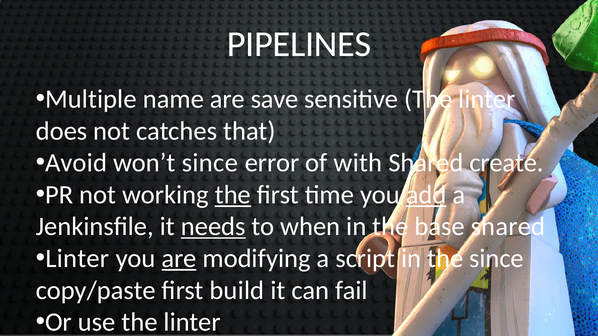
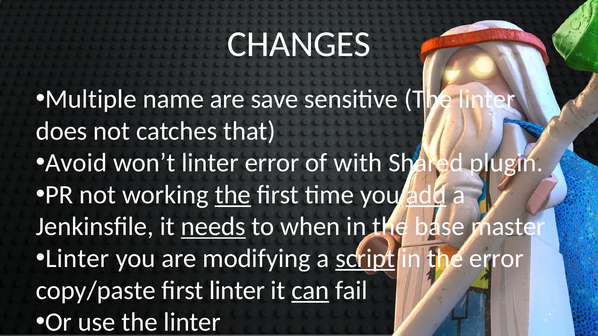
PIPELINES: PIPELINES -> CHANGES (299, 44)
won’t since: since -> linter (210, 163)
create: create -> plugin (506, 163)
base shared: shared -> master (508, 227)
are underline: present -> none (179, 259)
script underline: none -> present (365, 259)
the since: since -> error (497, 259)
first build: build -> linter (237, 291)
can underline: none -> present (310, 291)
